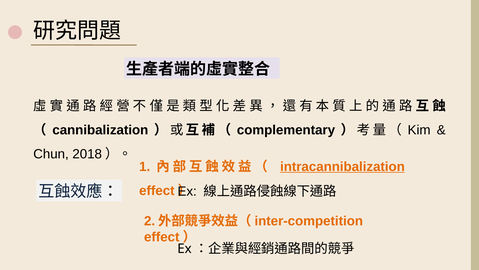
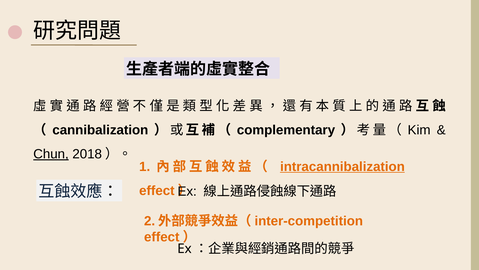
Chun underline: none -> present (51, 154)
